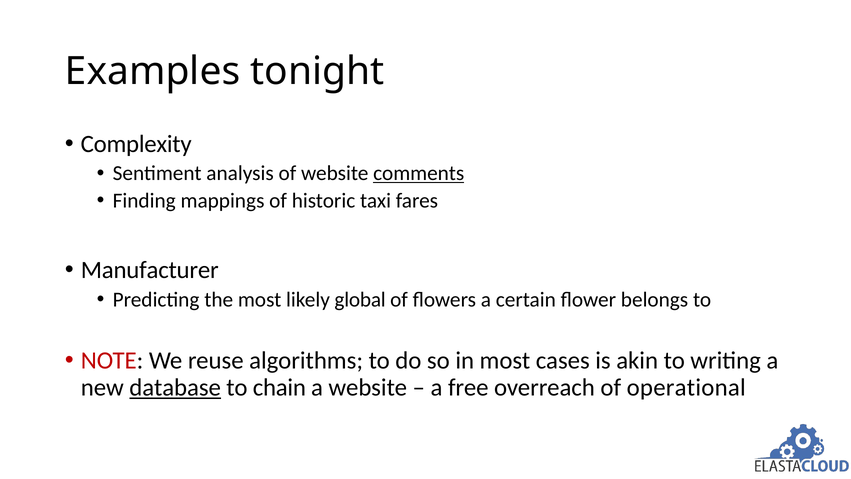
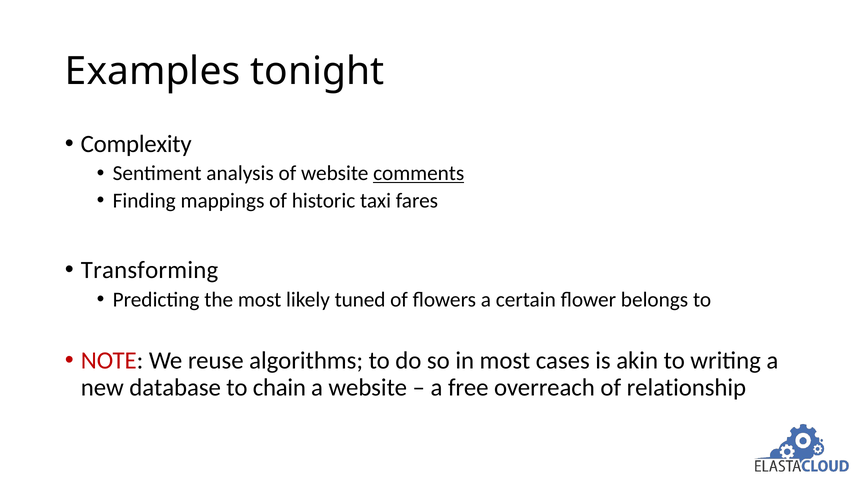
Manufacturer: Manufacturer -> Transforming (150, 270)
global: global -> tuned (360, 299)
database underline: present -> none (175, 387)
operational: operational -> relationship (686, 387)
